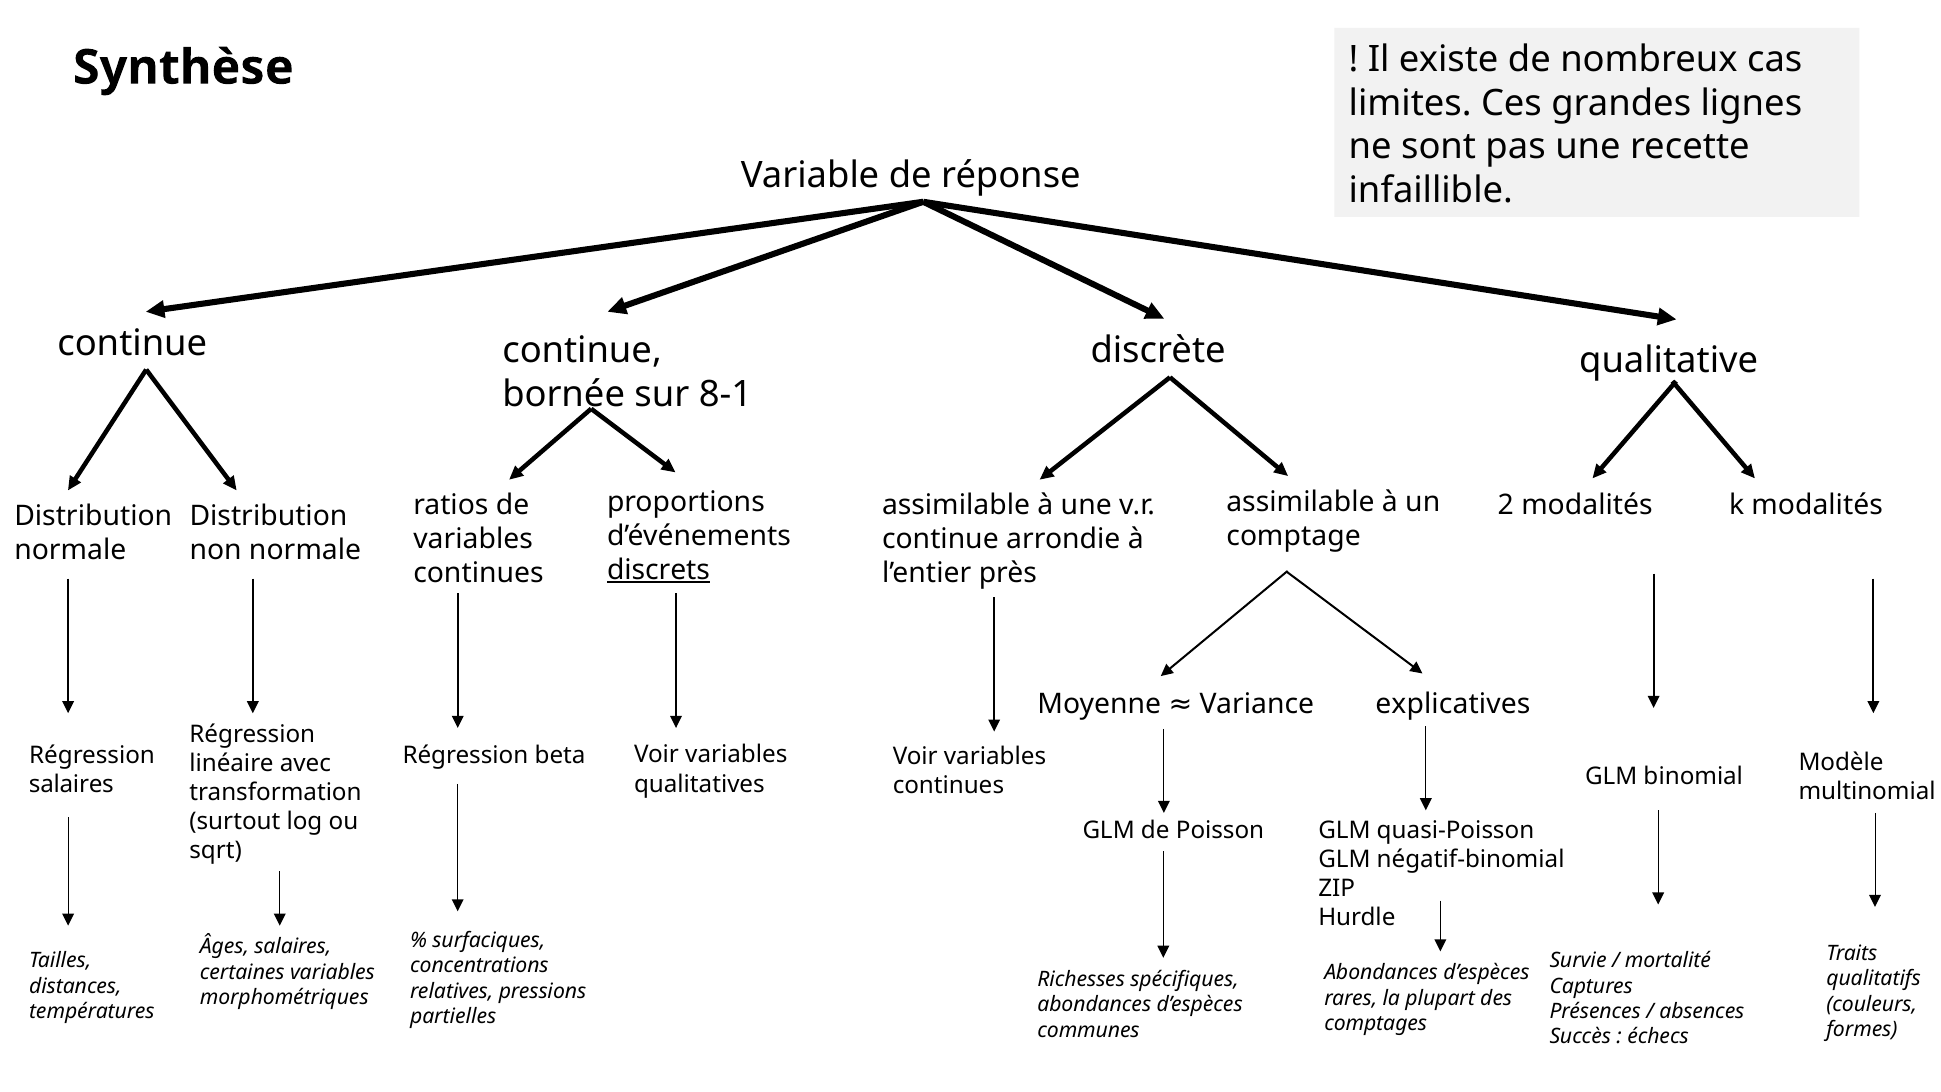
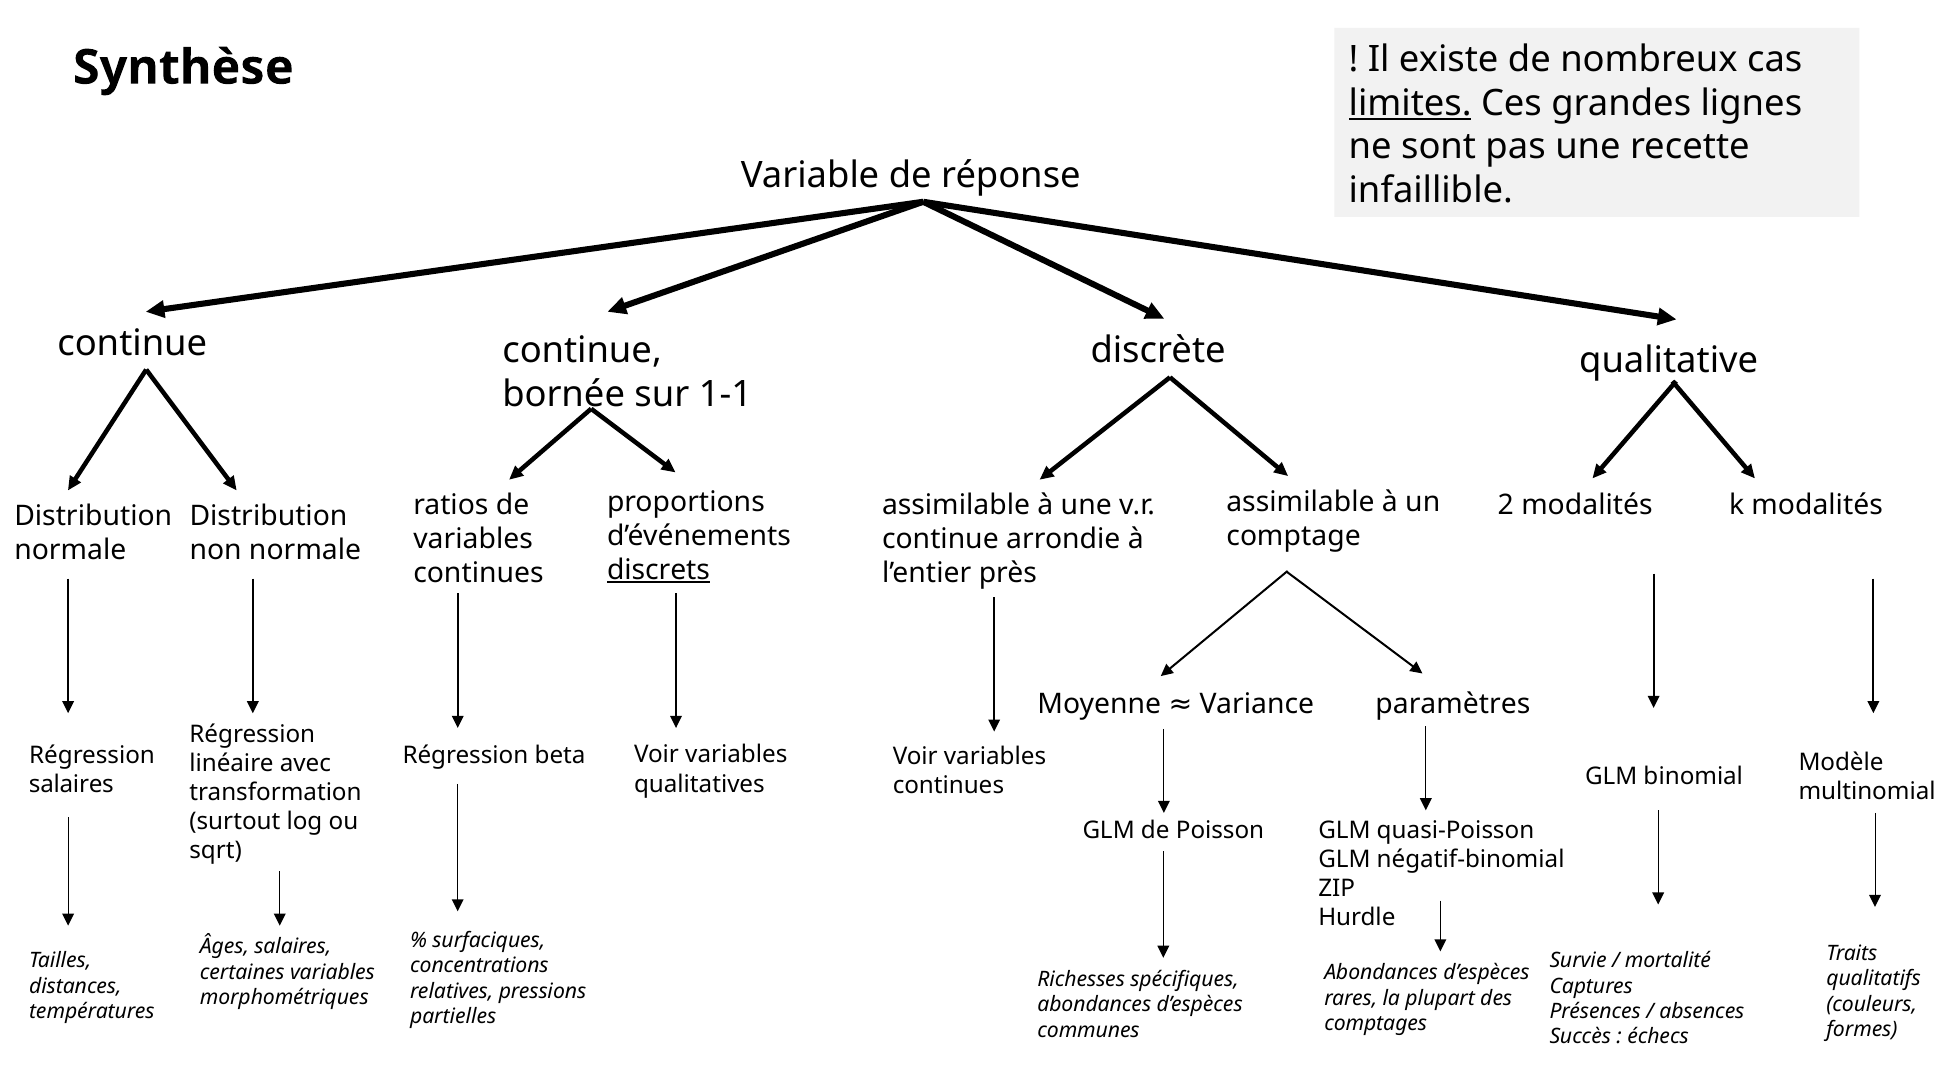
limites underline: none -> present (1410, 103)
8-1: 8-1 -> 1-1 (726, 394)
explicatives: explicatives -> paramètres (1453, 704)
